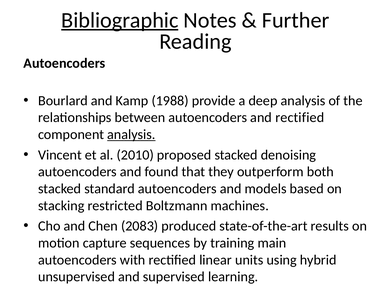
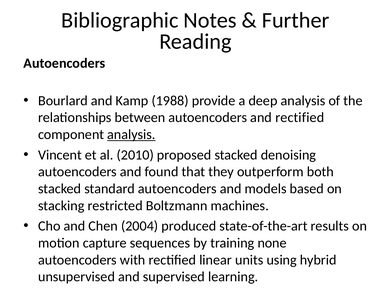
Bibliographic underline: present -> none (120, 20)
2083: 2083 -> 2004 (140, 226)
main: main -> none (272, 243)
